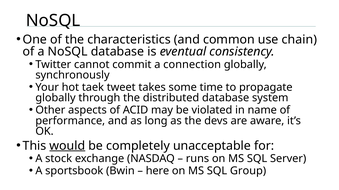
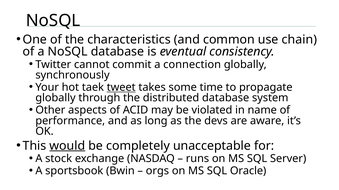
tweet underline: none -> present (121, 88)
here: here -> orgs (157, 171)
Group: Group -> Oracle (248, 171)
